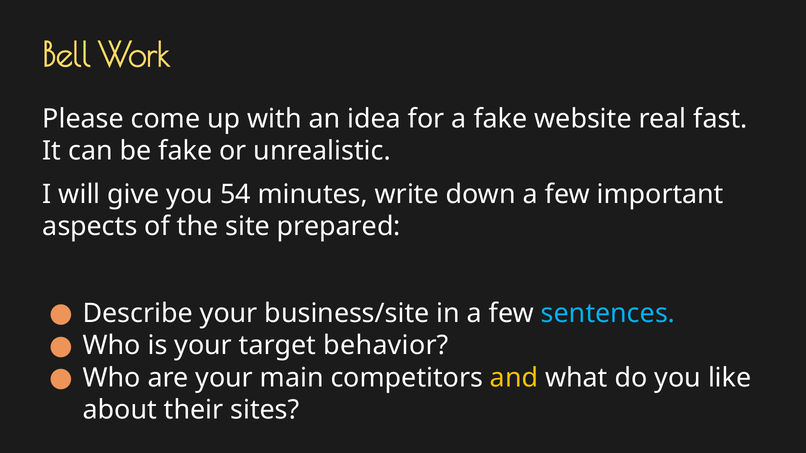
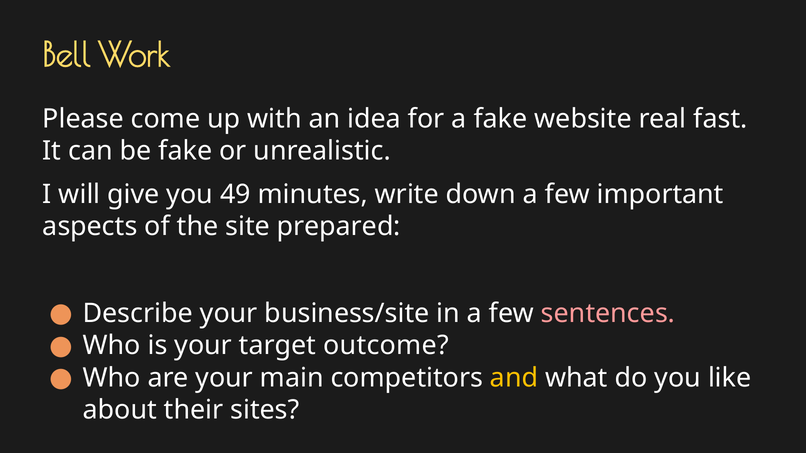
54: 54 -> 49 (235, 195)
sentences colour: light blue -> pink (608, 314)
behavior: behavior -> outcome (386, 346)
